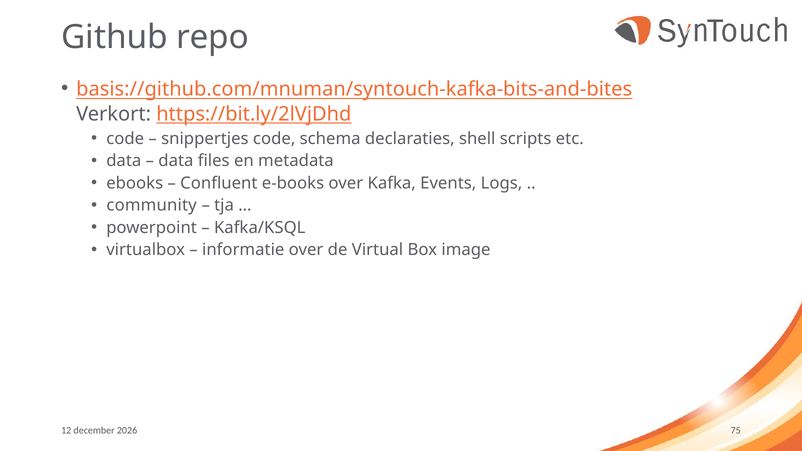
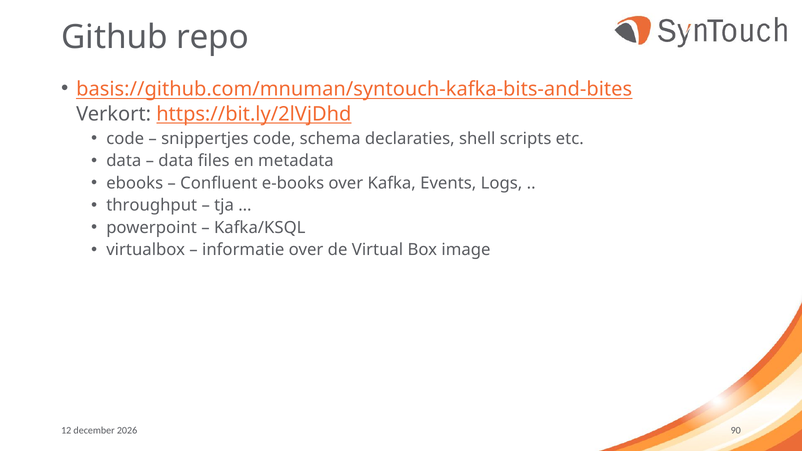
community: community -> throughput (152, 205)
75: 75 -> 90 (736, 431)
